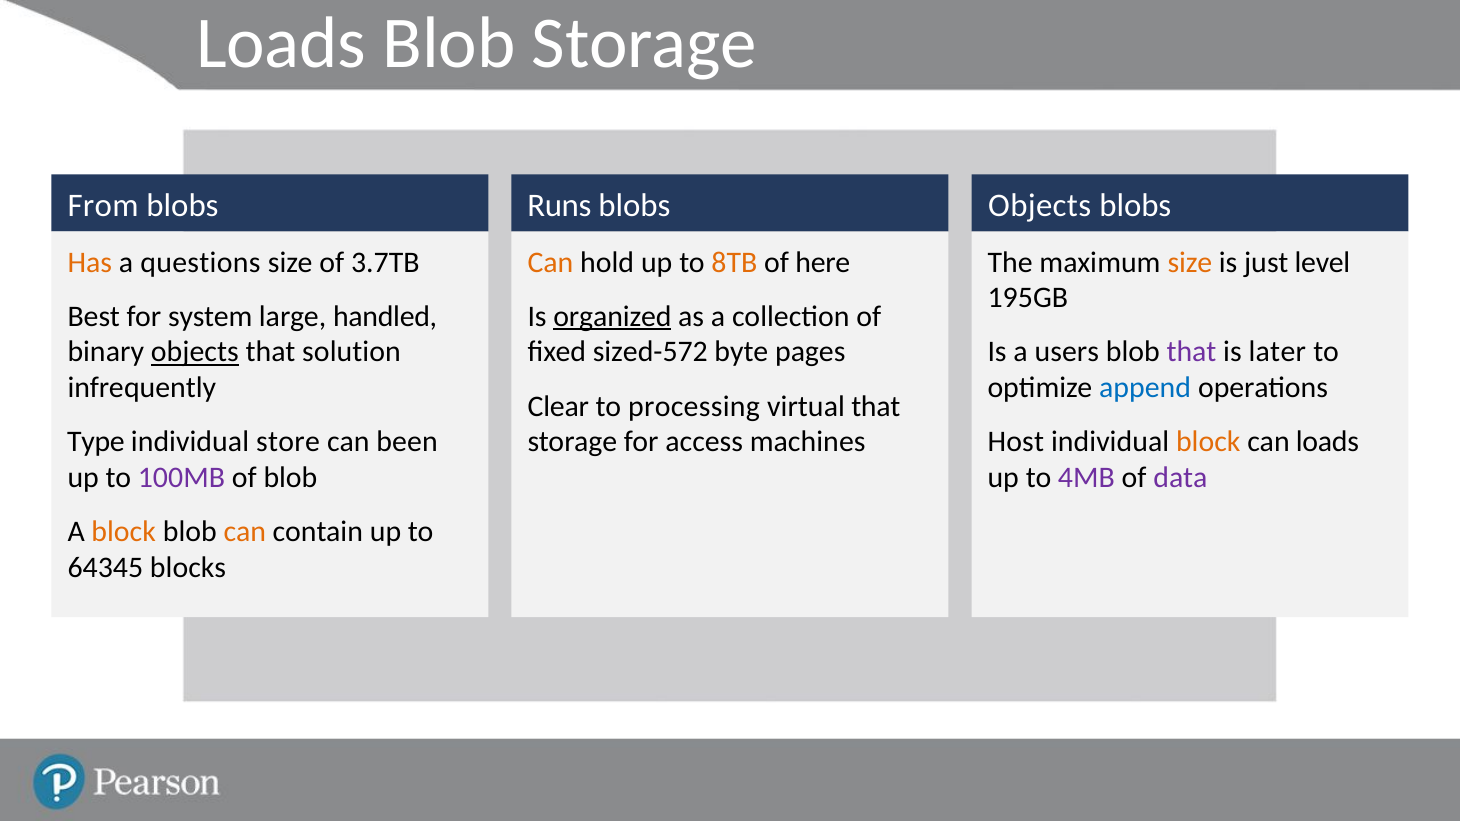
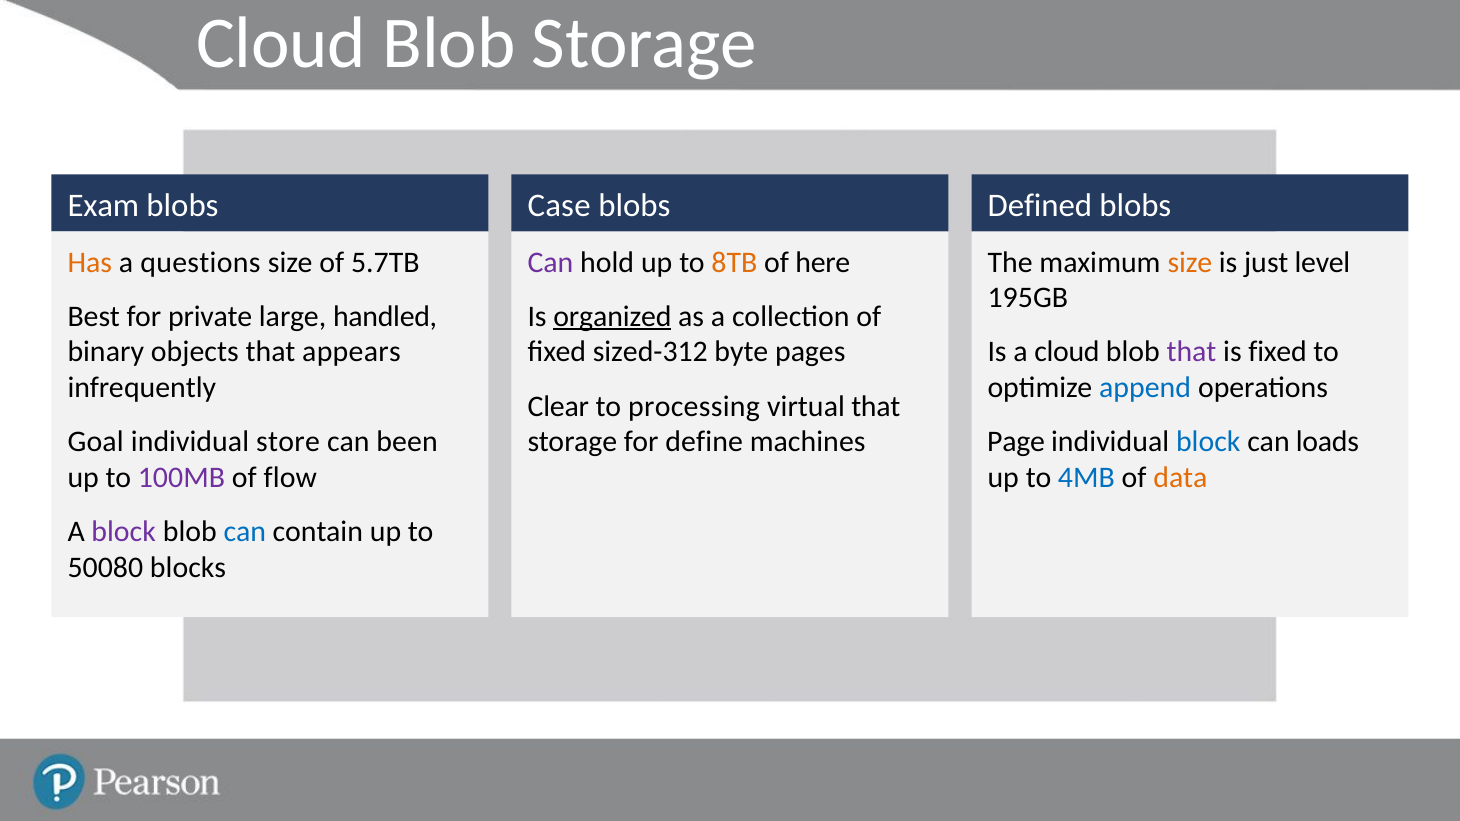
Loads: Loads -> Cloud (281, 44)
From: From -> Exam (103, 205)
Runs: Runs -> Case (559, 205)
Objects: Objects -> Defined (1040, 205)
3.7TB: 3.7TB -> 5.7TB (385, 262)
Can colour: orange -> purple (550, 262)
system: system -> private (210, 316)
objects underline: present -> none (195, 352)
solution: solution -> appears (351, 352)
sized-572: sized-572 -> sized-312 (650, 352)
a users: users -> cloud (1067, 352)
is later: later -> fixed (1278, 352)
Type: Type -> Goal (96, 442)
access: access -> define (704, 442)
Host: Host -> Page (1016, 442)
block colour: orange -> blue (1208, 442)
of blob: blob -> flow (290, 478)
4MB colour: purple -> blue (1086, 478)
data colour: purple -> orange (1180, 478)
block colour: orange -> purple (124, 532)
can colour: orange -> blue (245, 532)
64345: 64345 -> 50080 (105, 568)
